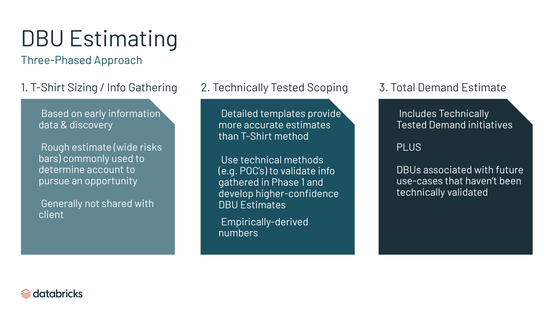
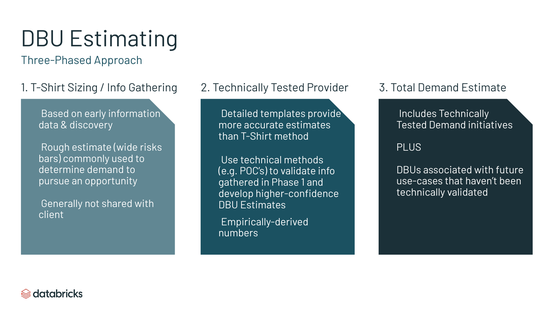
Scoping: Scoping -> Provider (328, 88)
determine account: account -> demand (105, 170)
